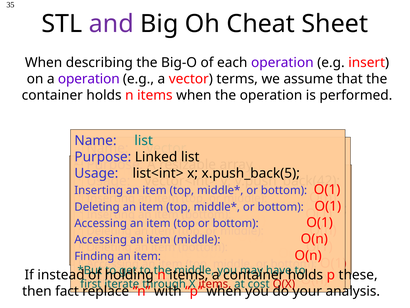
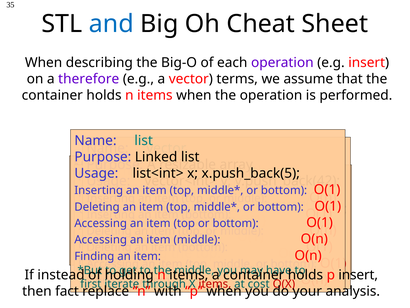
and colour: purple -> blue (111, 24)
a operation: operation -> therefore (89, 79)
p these: these -> insert (358, 275)
